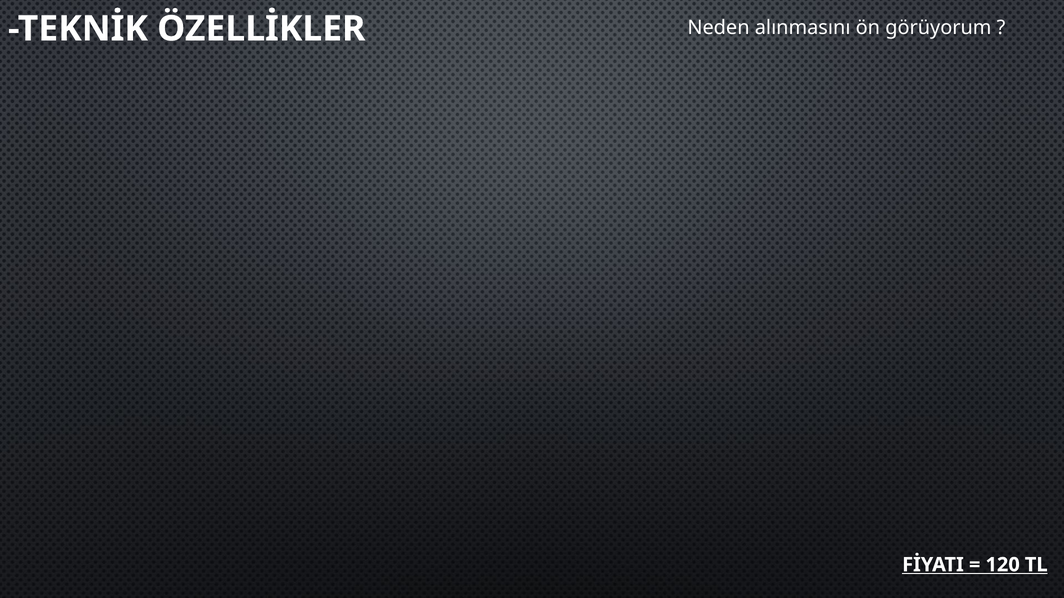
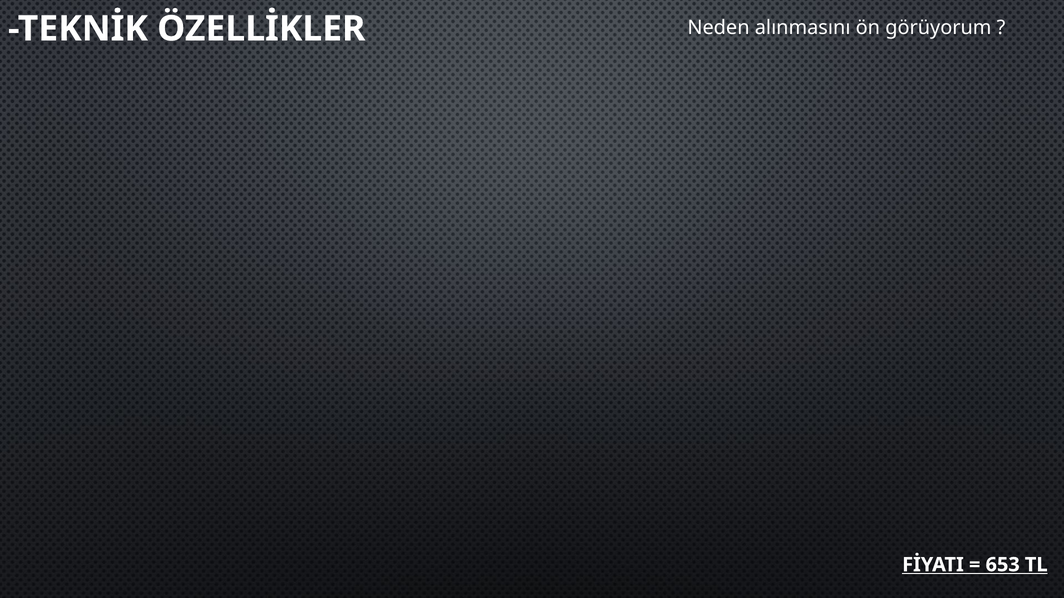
120: 120 -> 653 (1003, 565)
